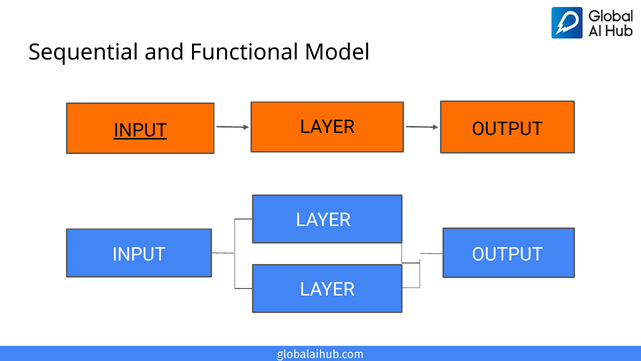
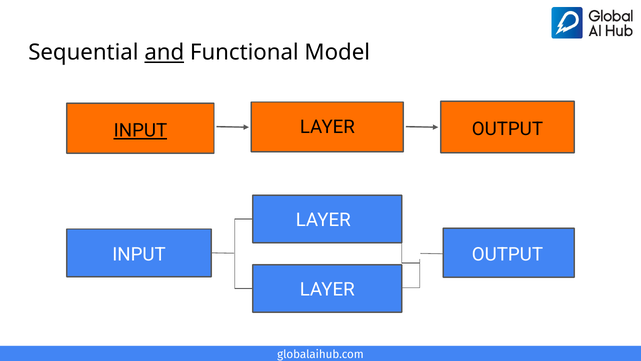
and underline: none -> present (164, 52)
